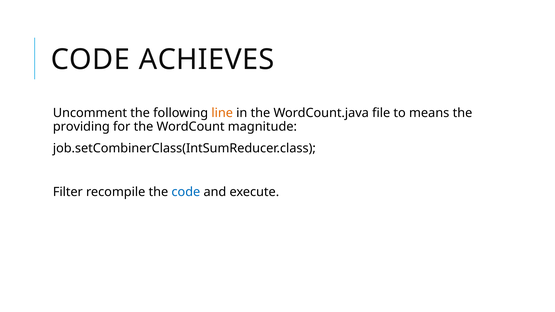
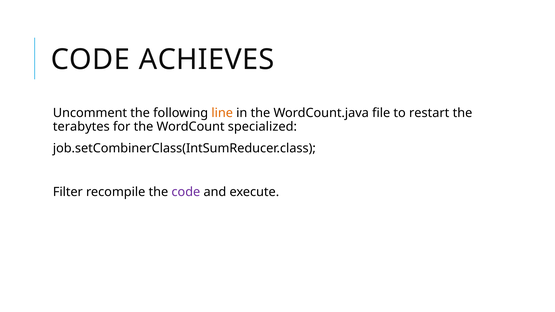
means: means -> restart (429, 113)
providing: providing -> terabytes (81, 127)
magnitude: magnitude -> specialized (262, 127)
code colour: blue -> purple (186, 192)
